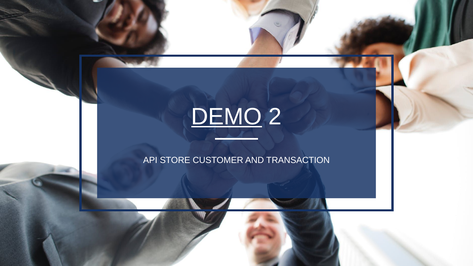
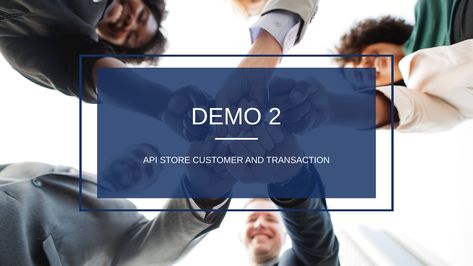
DEMO underline: present -> none (227, 117)
